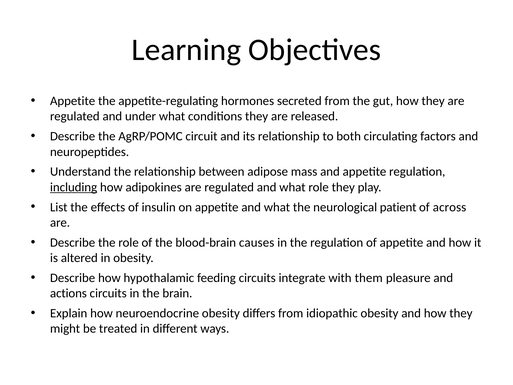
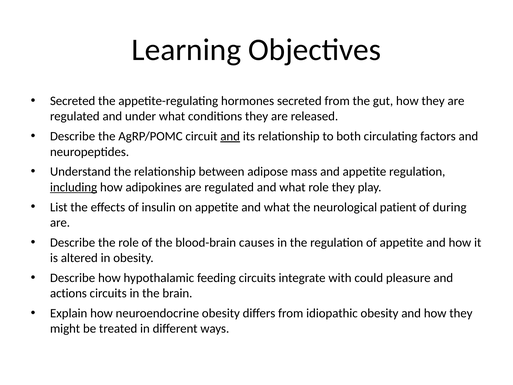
Appetite: Appetite -> Secreted (73, 101)
and underline: none -> present (230, 136)
across: across -> during (450, 207)
them: them -> could (369, 278)
